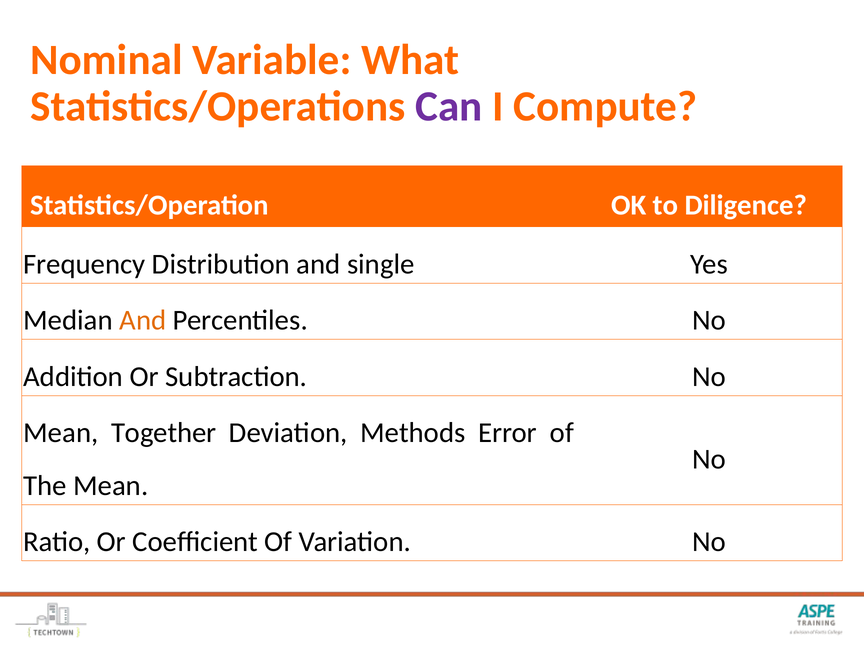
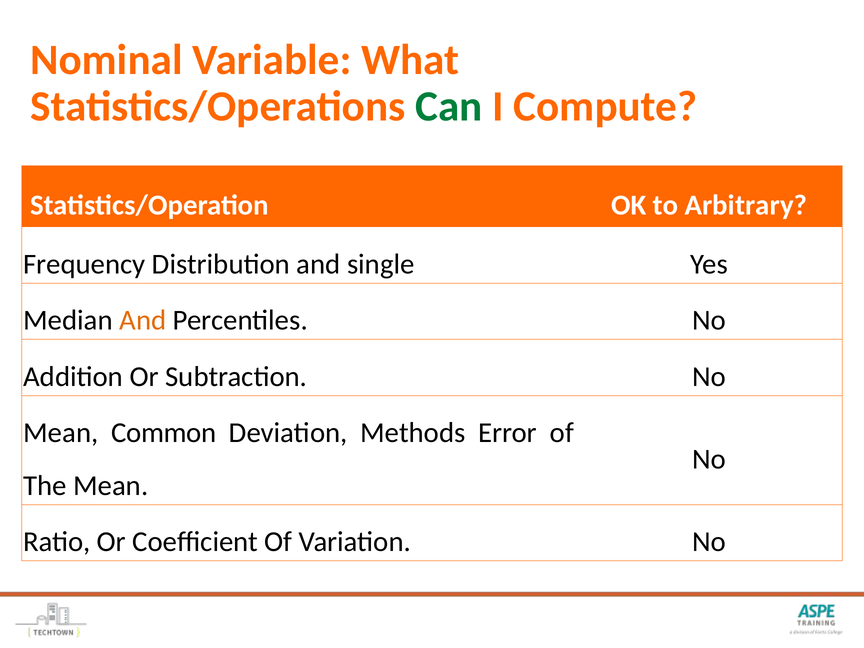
Can colour: purple -> green (449, 107)
Diligence: Diligence -> Arbitrary (746, 205)
Together: Together -> Common (164, 433)
